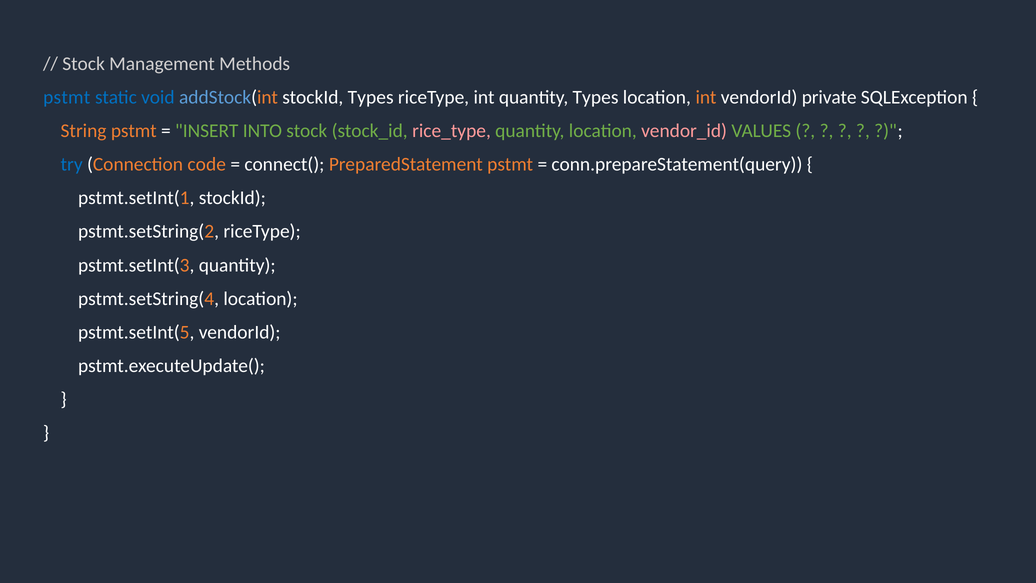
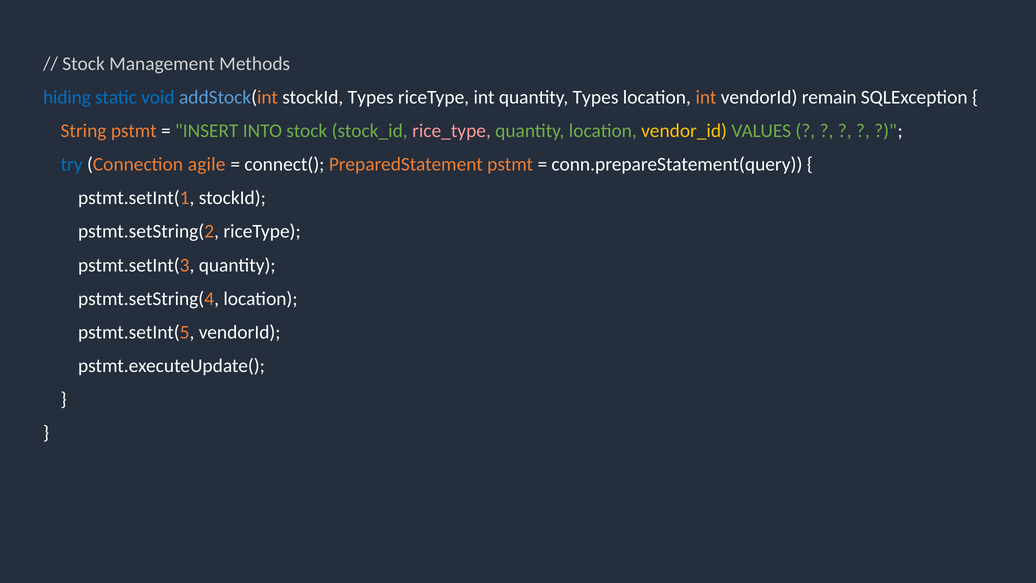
pstmt: pstmt -> hiding (67, 97)
private: private -> remain (829, 97)
vendor_id colour: pink -> yellow (684, 131)
code: code -> agile (207, 164)
